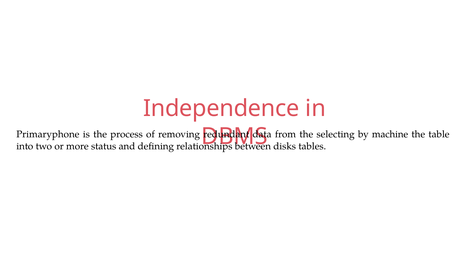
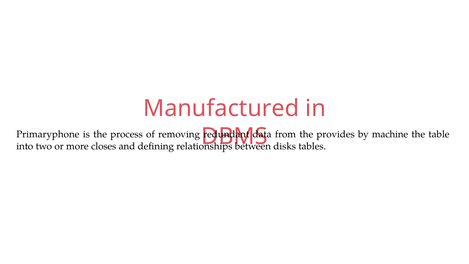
Independence: Independence -> Manufactured (221, 108)
selecting: selecting -> provides (336, 134)
status: status -> closes (104, 146)
